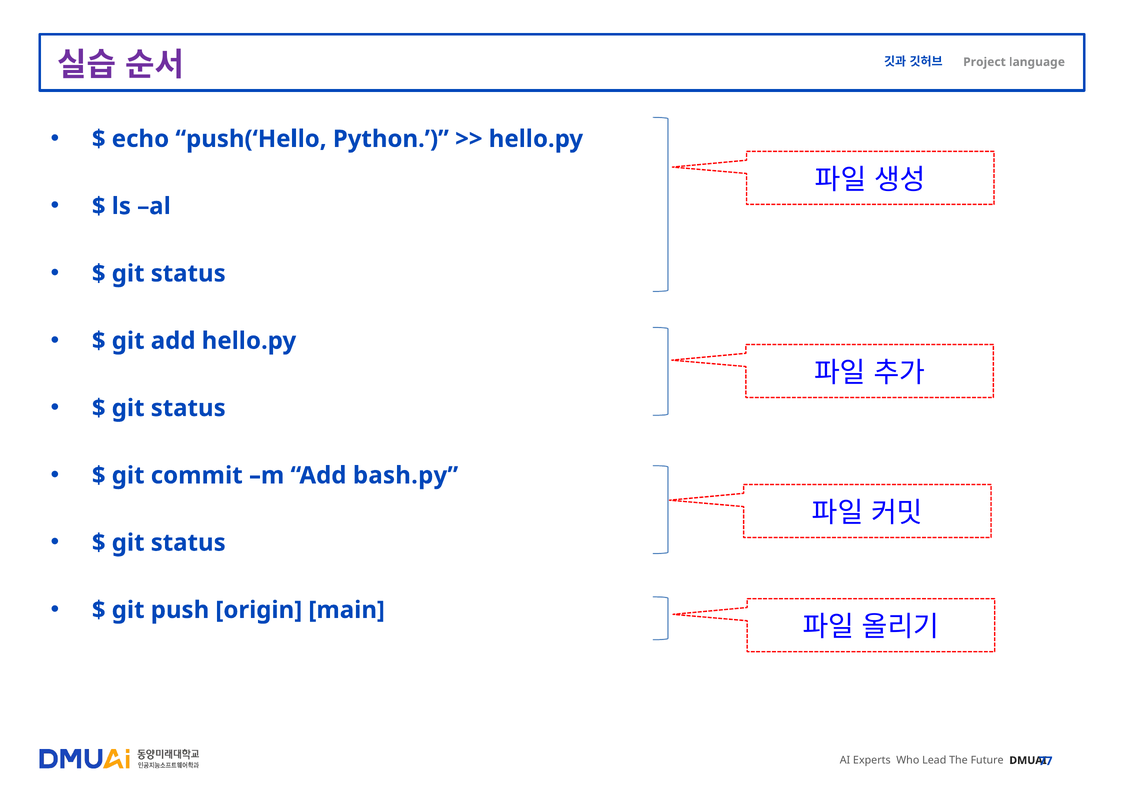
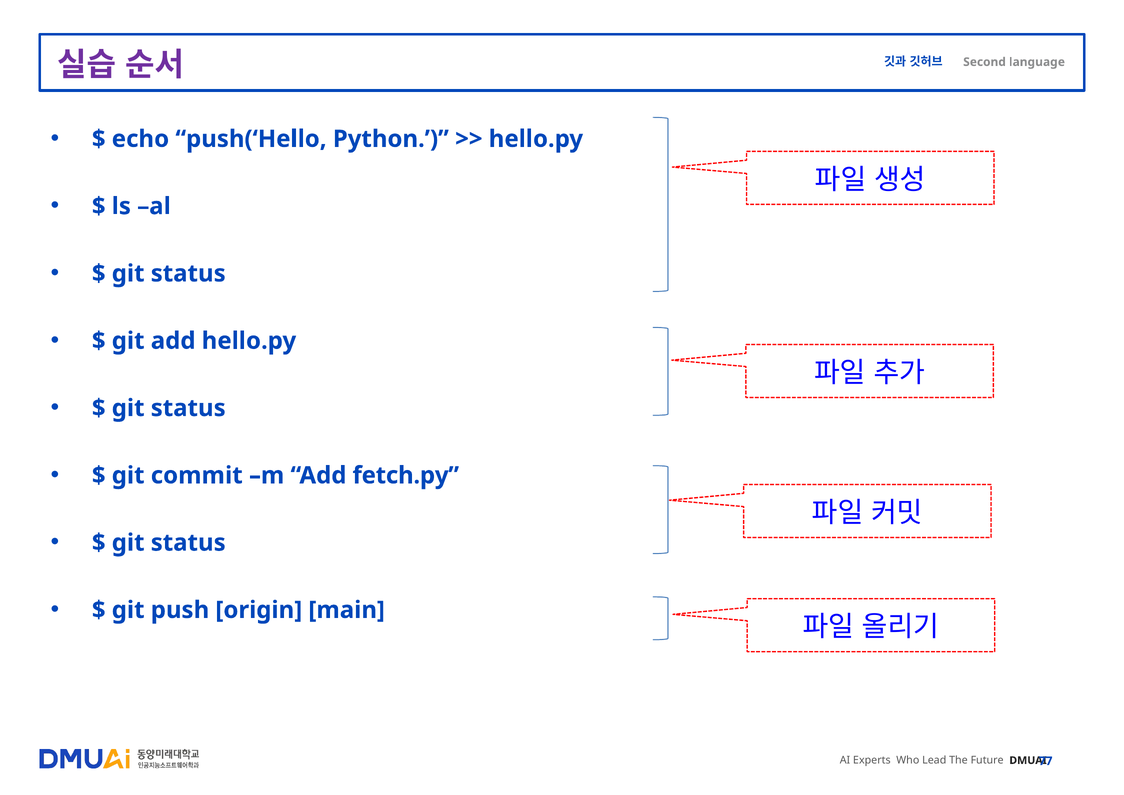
Project: Project -> Second (985, 62)
bash.py: bash.py -> fetch.py (406, 475)
